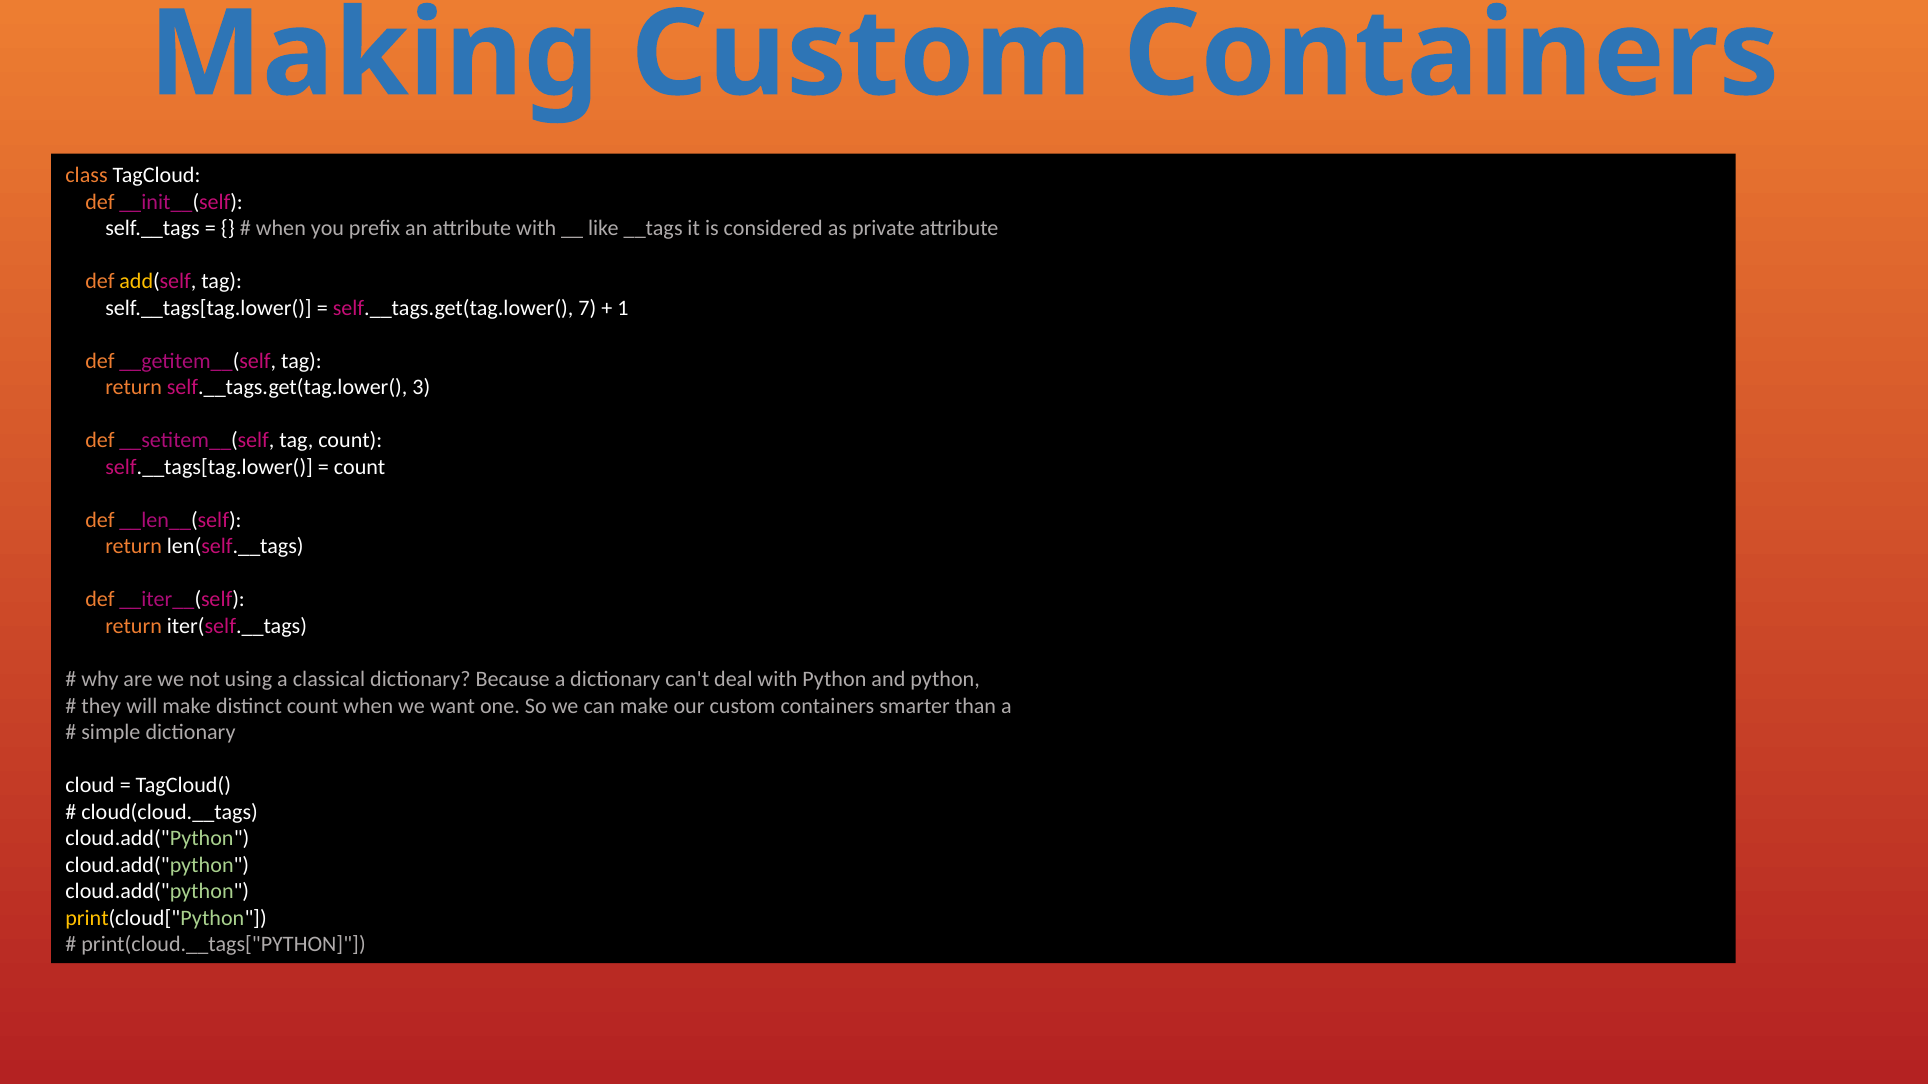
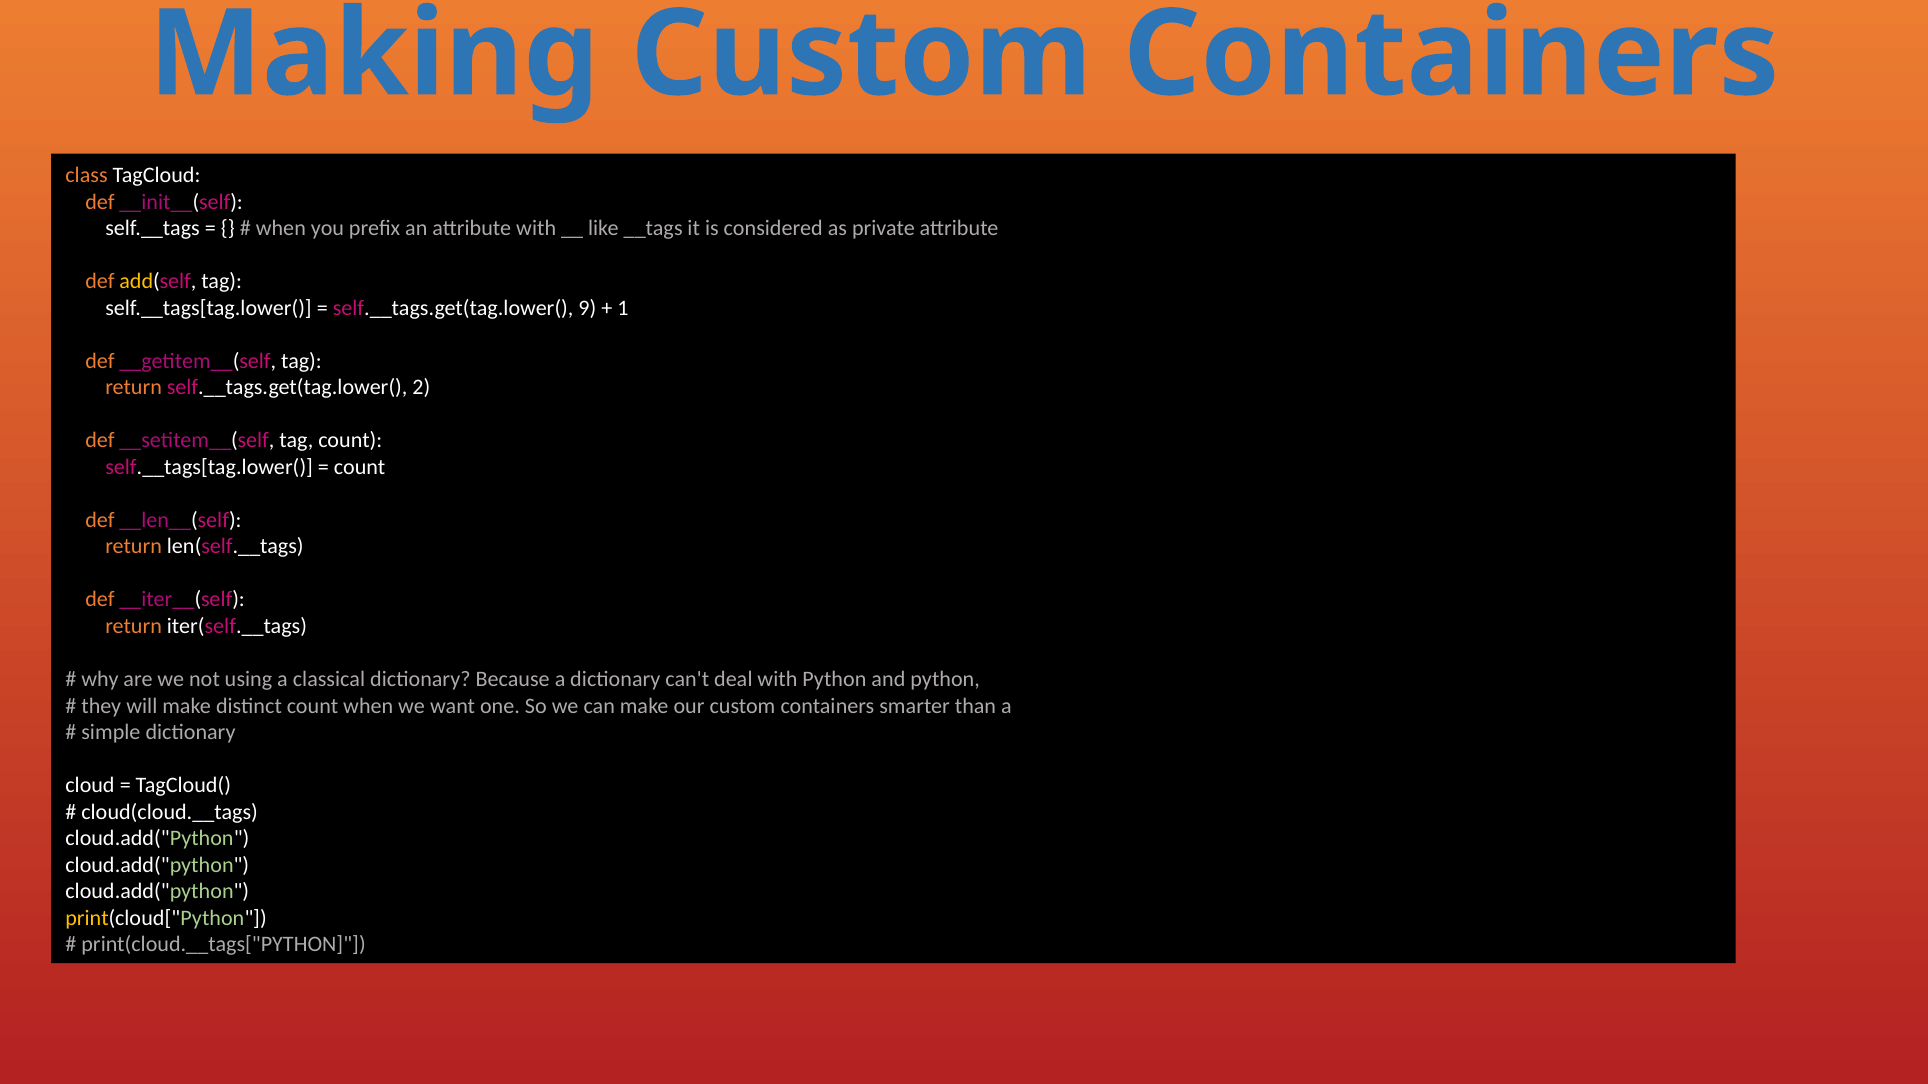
7: 7 -> 9 (587, 308)
3: 3 -> 2 (421, 388)
